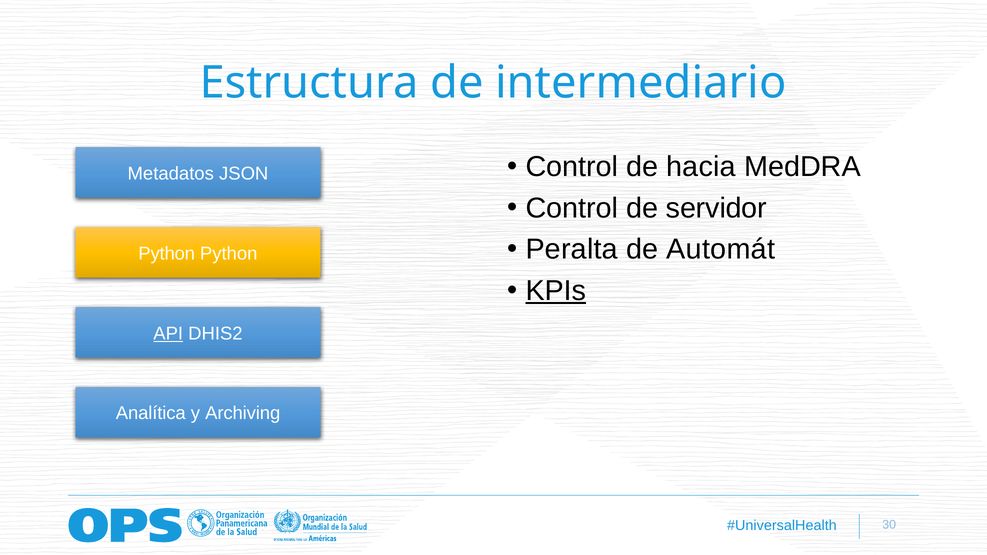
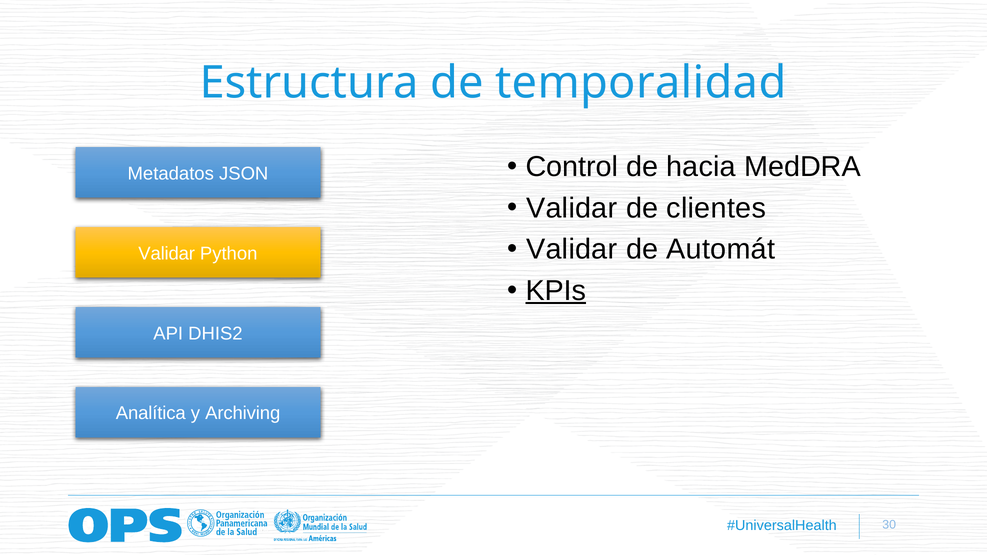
intermediario: intermediario -> temporalidad (641, 83)
Control: Control -> Validar (572, 208)
servidor: servidor -> clientes (716, 208)
Peralta: Peralta -> Validar (572, 249)
Python: Python -> Validar (167, 254)
API underline: present -> none (168, 334)
